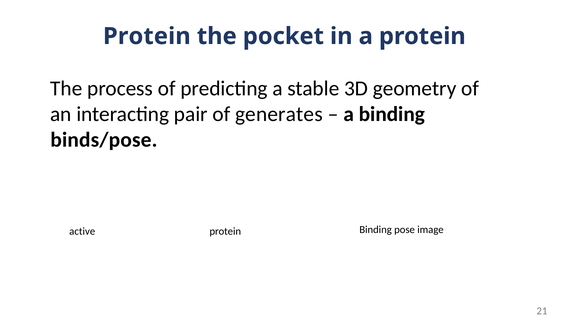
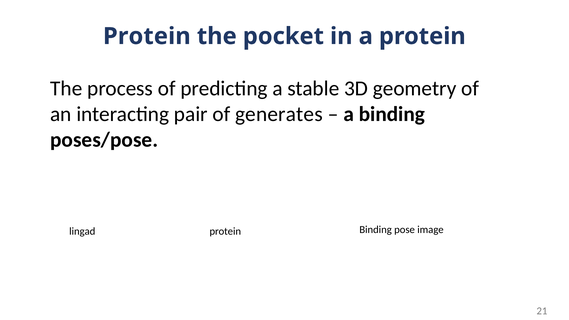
binds/pose: binds/pose -> poses/pose (104, 140)
active: active -> lingad (82, 231)
